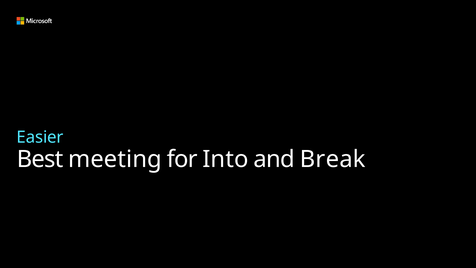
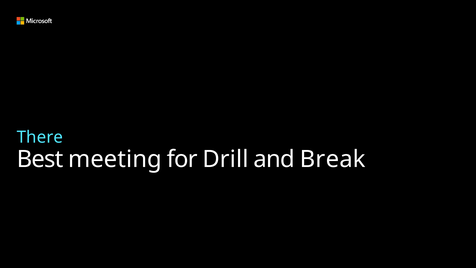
Easier: Easier -> There (40, 137)
Into: Into -> Drill (226, 159)
